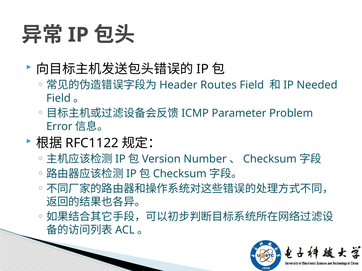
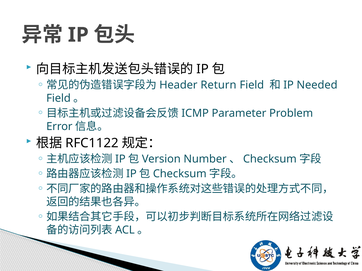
Routes: Routes -> Return (218, 85)
